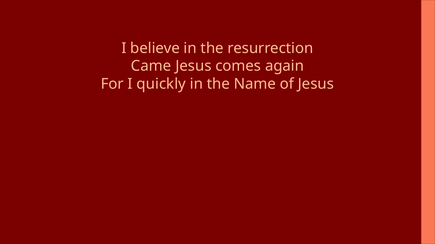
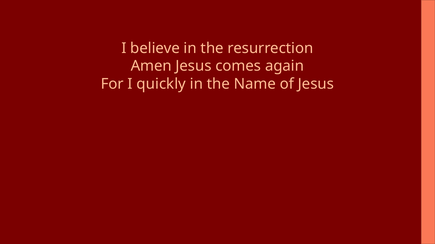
Came: Came -> Amen (151, 66)
